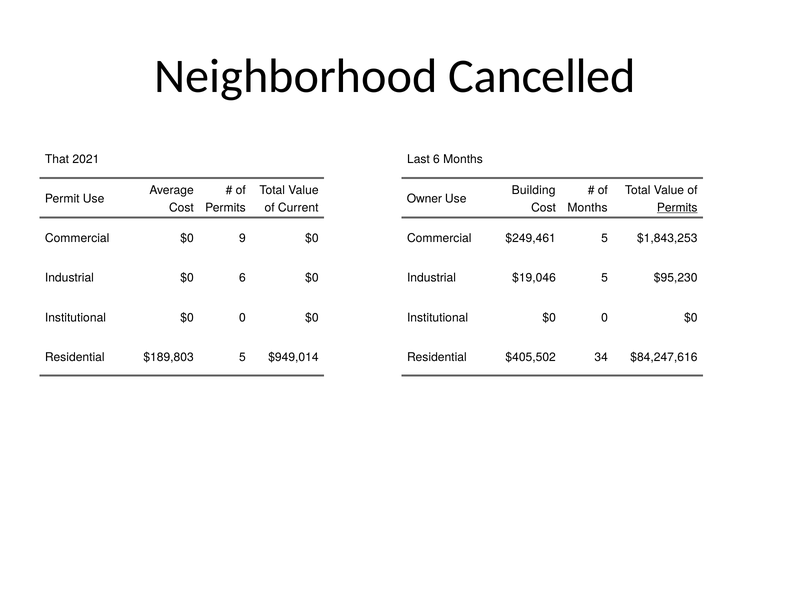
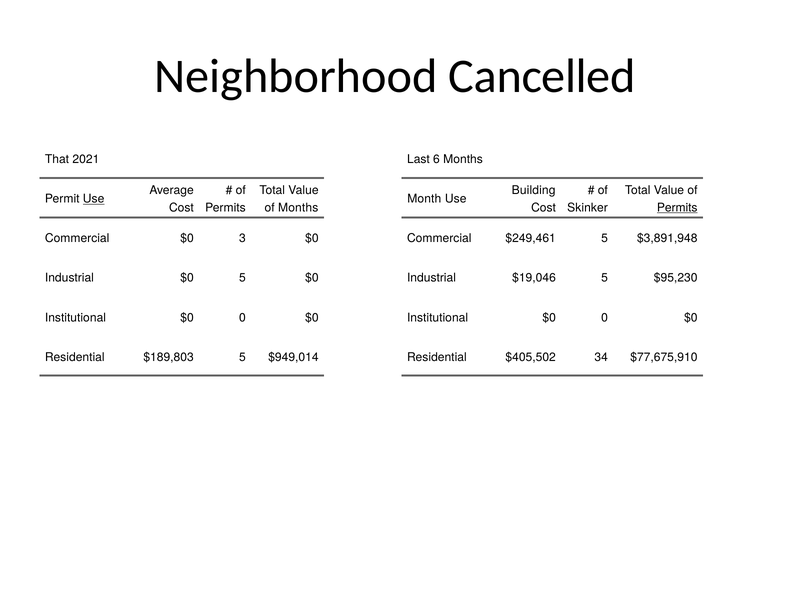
Use underline: none -> present (94, 199)
Owner: Owner -> Month (424, 199)
of Current: Current -> Months (298, 207)
Months: Months -> Skinker (588, 207)
9: 9 -> 3 (242, 238)
$1,843,253: $1,843,253 -> $3,891,948 (667, 238)
$0 6: 6 -> 5 (242, 278)
$84,247,616: $84,247,616 -> $77,675,910 (664, 357)
